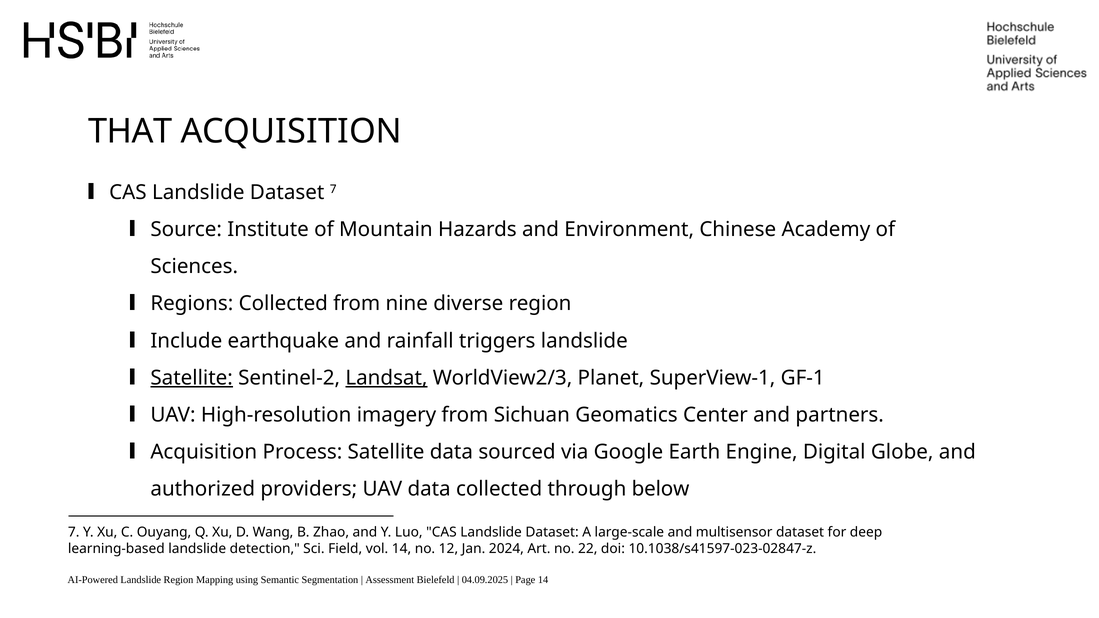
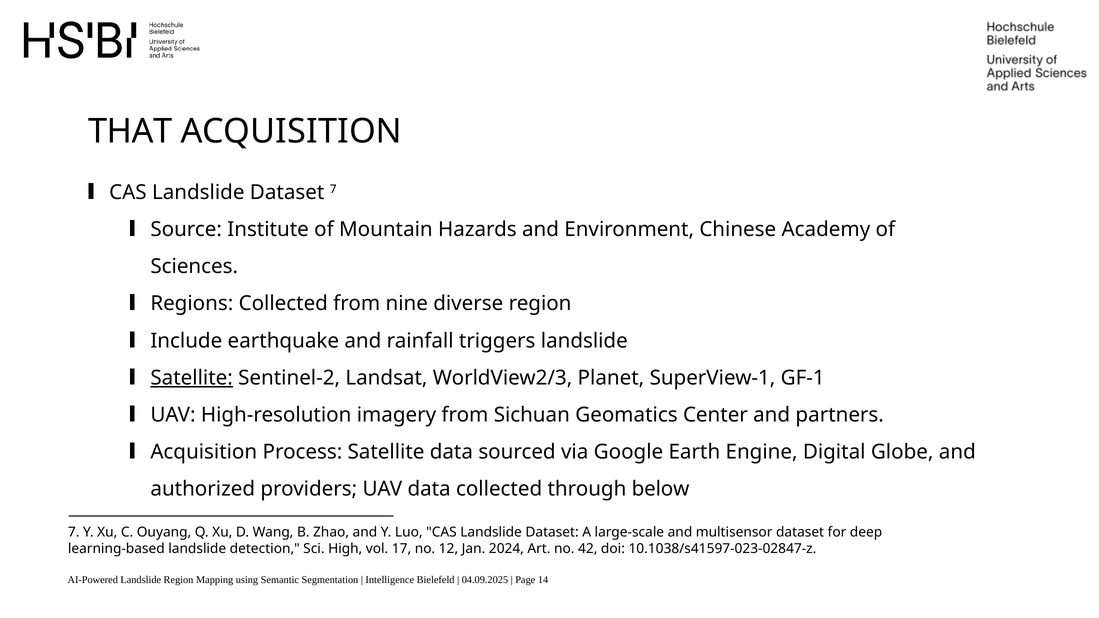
Landsat underline: present -> none (386, 378)
Field: Field -> High (345, 549)
vol 14: 14 -> 17 (402, 549)
22: 22 -> 42 (588, 549)
Assessment: Assessment -> Intelligence (390, 580)
